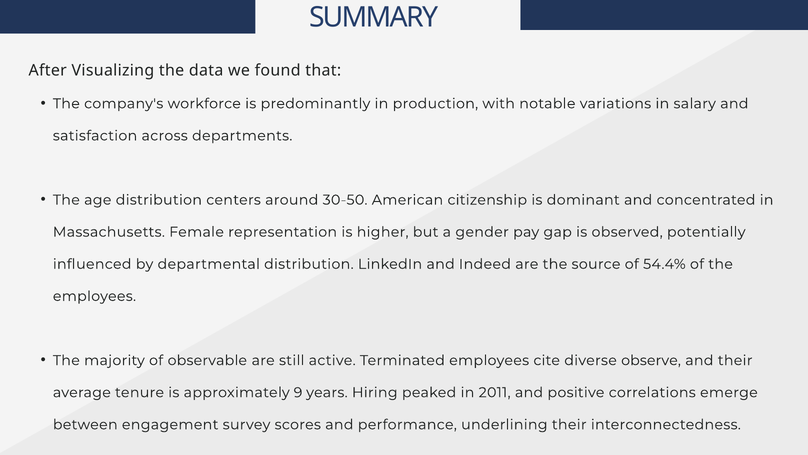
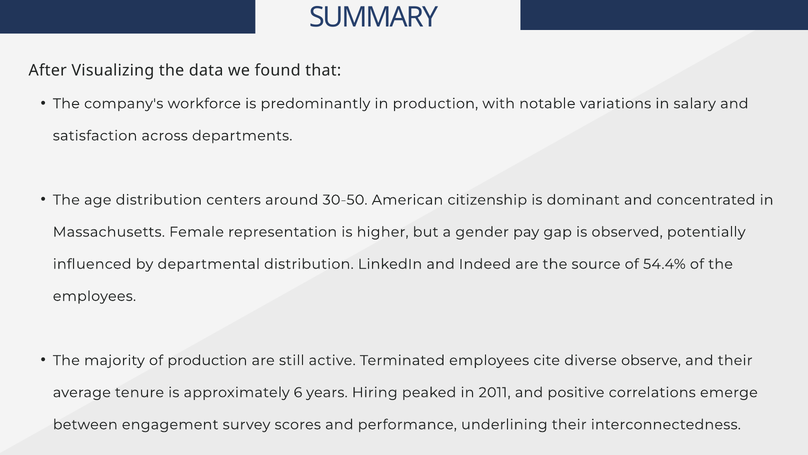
of observable: observable -> production (207, 360)
9: 9 -> 6 (298, 392)
